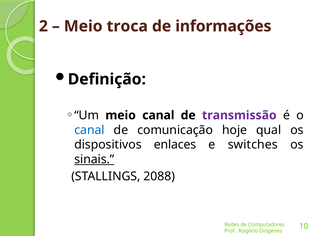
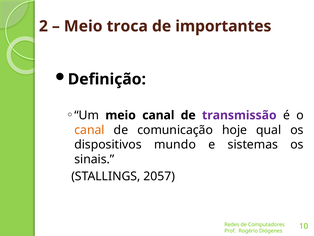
informações: informações -> importantes (223, 26)
canal colour: blue -> orange (89, 130)
enlaces: enlaces -> mundo (175, 144)
switches: switches -> sistemas (253, 144)
sinais underline: present -> none (94, 159)
2088: 2088 -> 2057 (159, 176)
